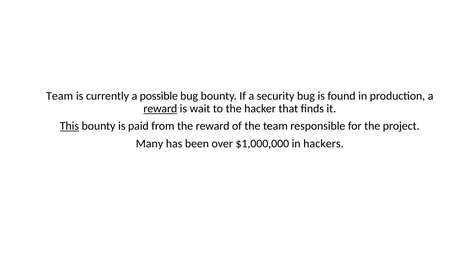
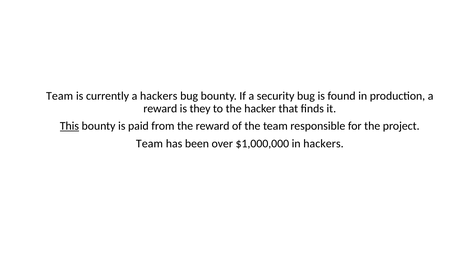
a possible: possible -> hackers (159, 96)
reward underline: present -> none (160, 109)
wait: wait -> they (200, 109)
Many: Many -> Team (149, 144)
